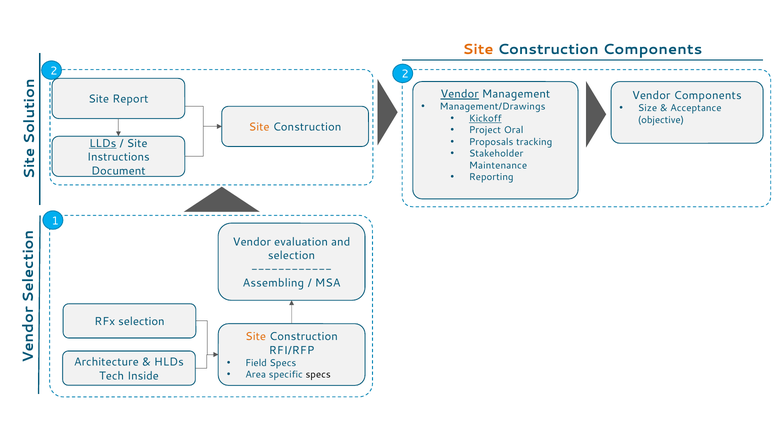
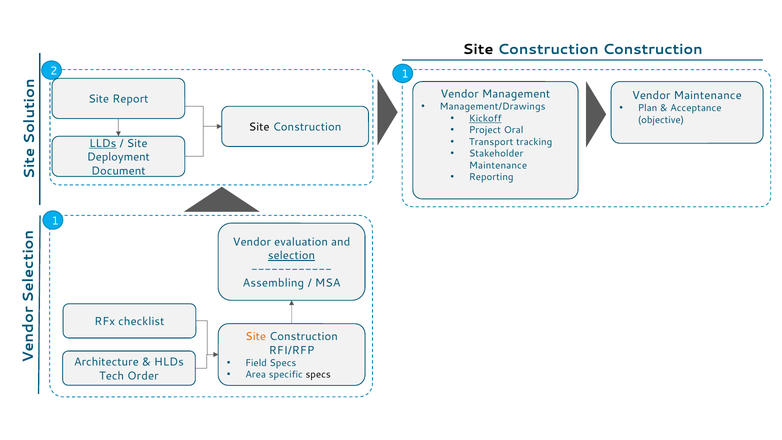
Site colour: orange -> black (478, 50)
Construction Components: Components -> Construction (653, 50)
2 2: 2 -> 1 (405, 74)
Vendor underline: present -> none (460, 94)
Vendor Components: Components -> Maintenance (708, 96)
Size: Size -> Plan (648, 108)
Site colour: orange -> black (259, 127)
Proposals: Proposals -> Transport (491, 142)
Instructions: Instructions -> Deployment (118, 157)
selection underline: none -> present (292, 256)
RFx selection: selection -> checklist (141, 322)
Inside: Inside -> Order (143, 376)
